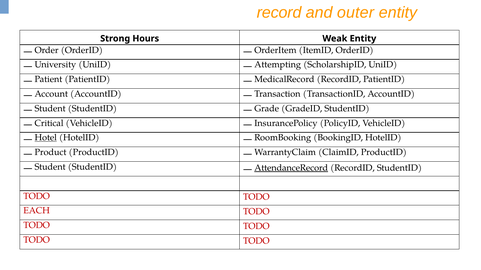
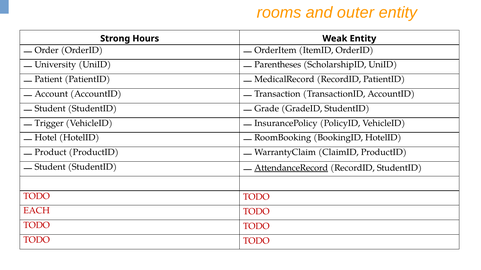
record: record -> rooms (279, 13)
Attempting: Attempting -> Parentheses (278, 65)
Critical: Critical -> Trigger (49, 123)
Hotel underline: present -> none (46, 138)
